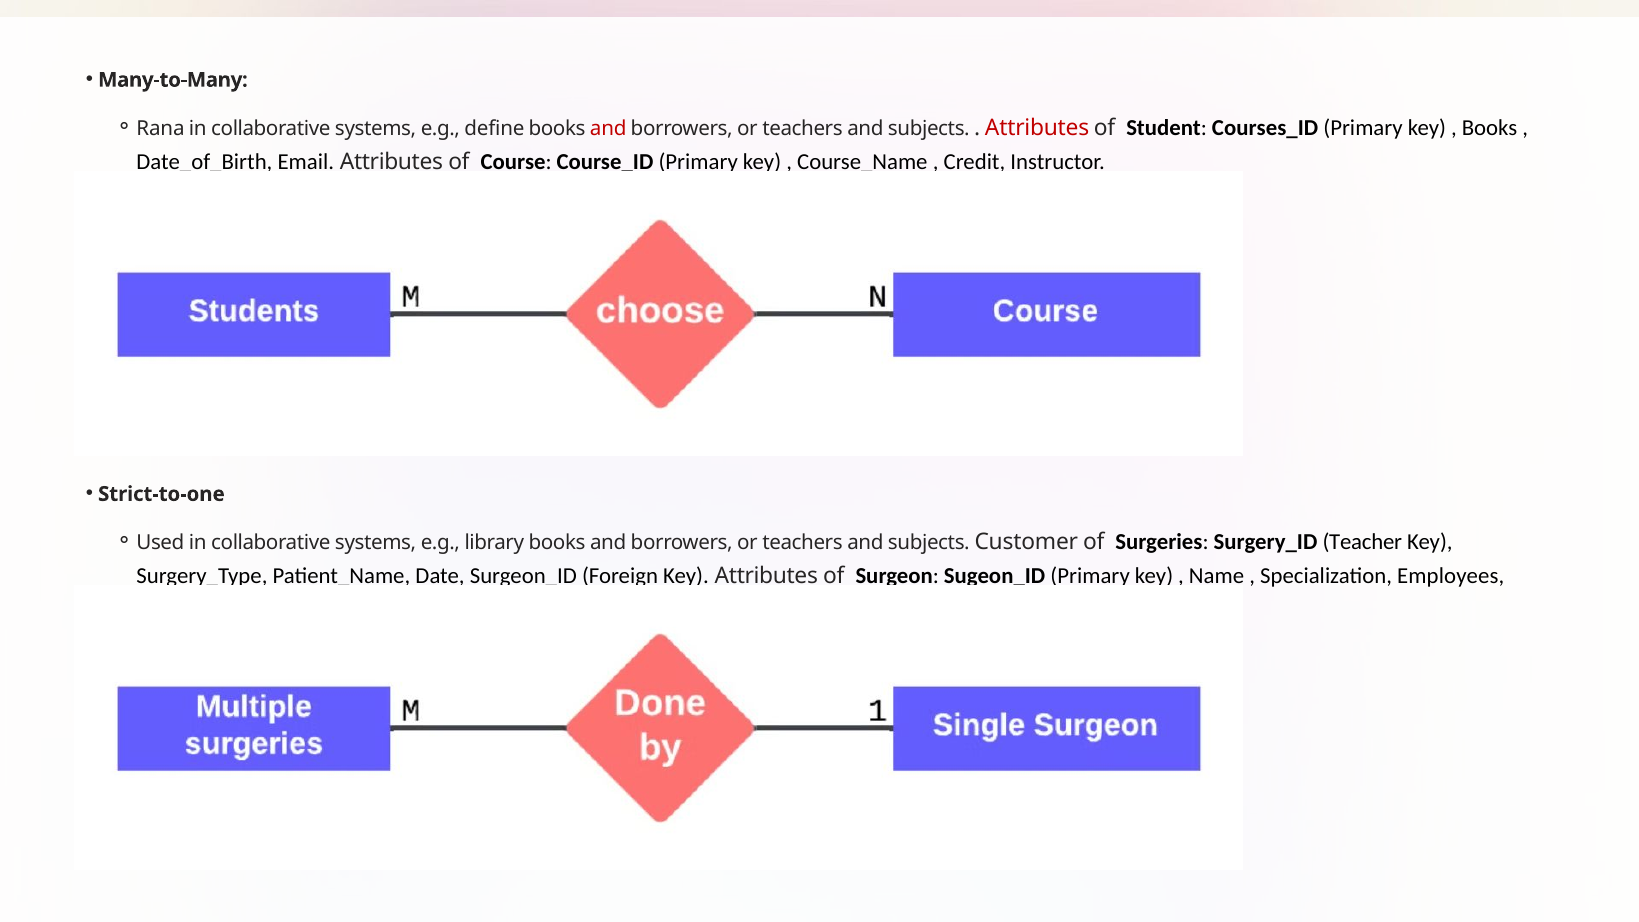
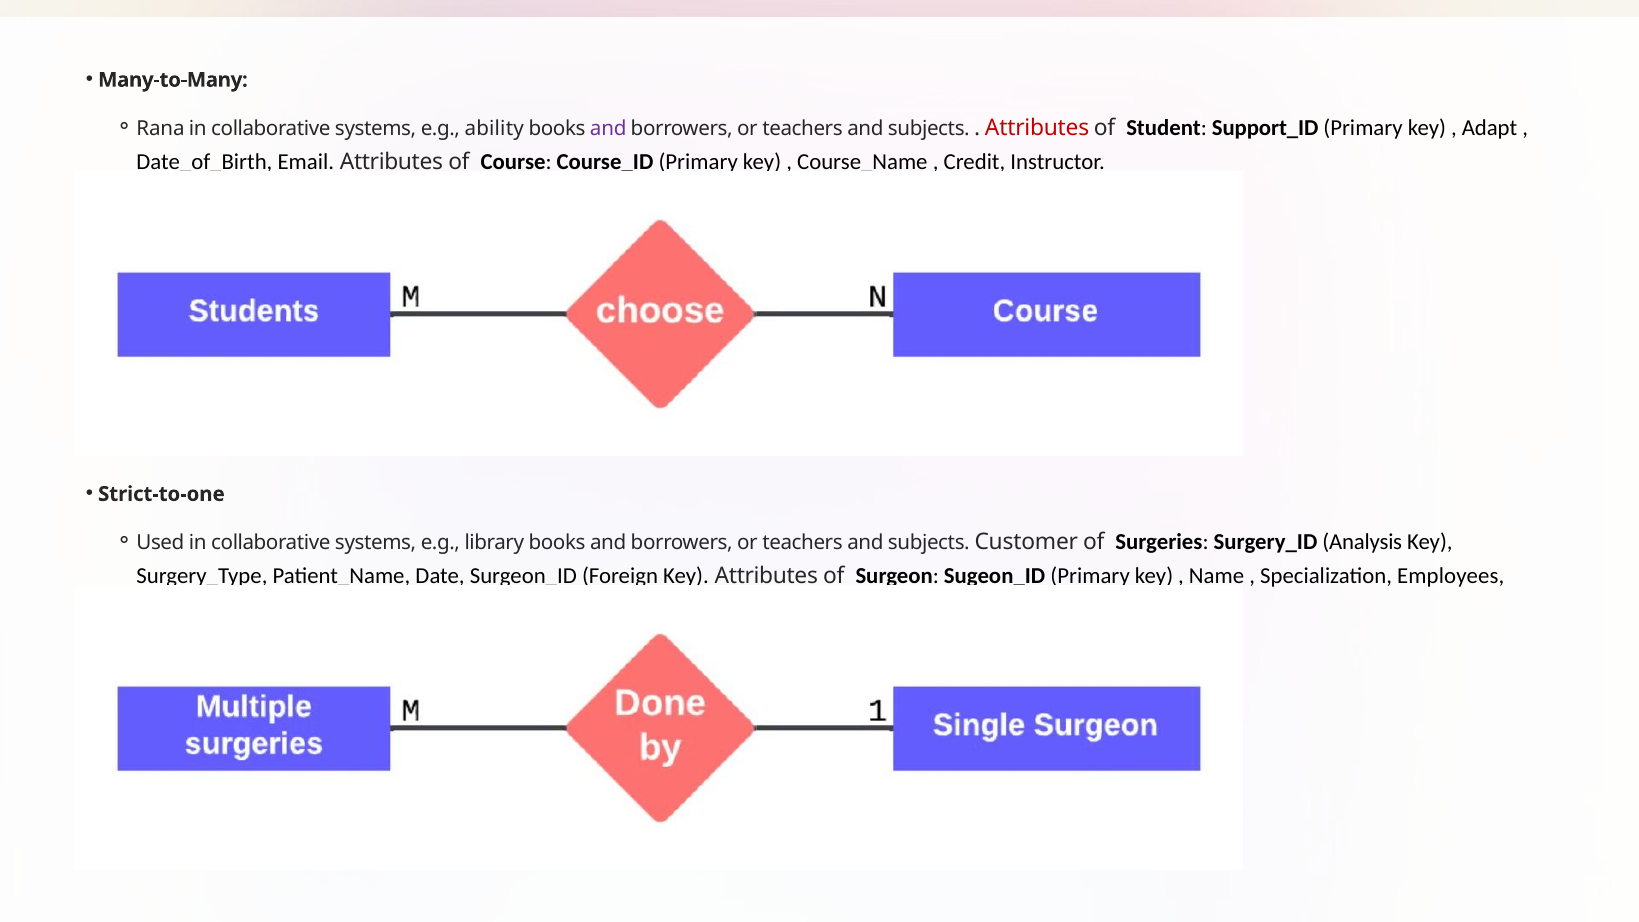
define: define -> ability (494, 129)
and colour: red -> purple (608, 129)
Courses_ID: Courses_ID -> Support_ID (1265, 128)
Books: Books -> Adapt (1490, 128)
Teacher: Teacher -> Analysis (1362, 542)
